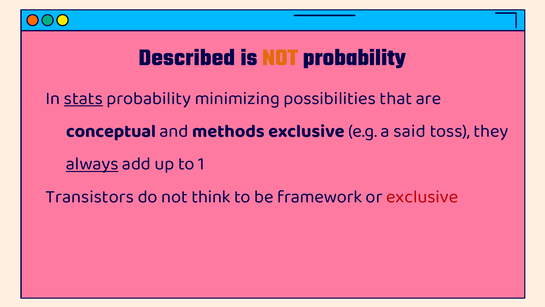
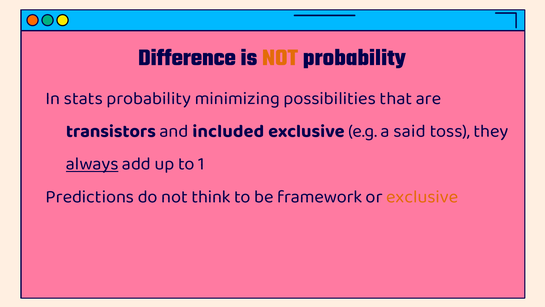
Described: Described -> Difference (187, 57)
stats underline: present -> none (83, 98)
conceptual: conceptual -> transistors (111, 131)
methods: methods -> included (228, 131)
Transistors: Transistors -> Predictions (90, 196)
exclusive colour: red -> orange (422, 196)
